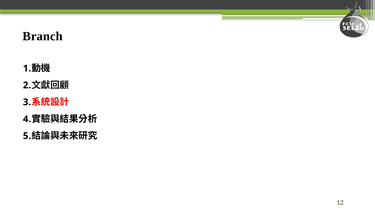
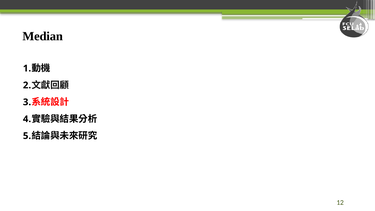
Branch: Branch -> Median (43, 36)
